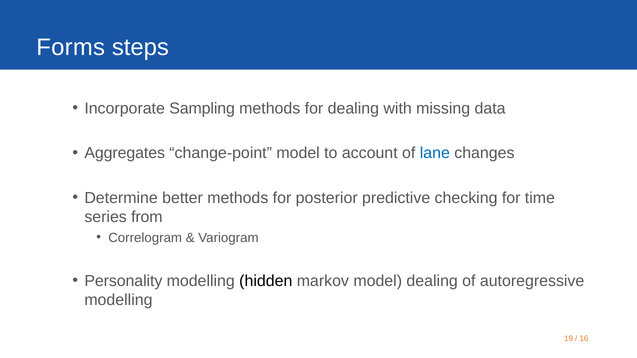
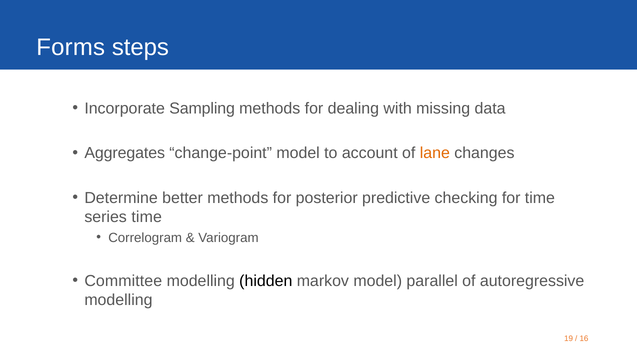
lane colour: blue -> orange (435, 153)
series from: from -> time (147, 217)
Personality: Personality -> Committee (123, 281)
model dealing: dealing -> parallel (432, 281)
